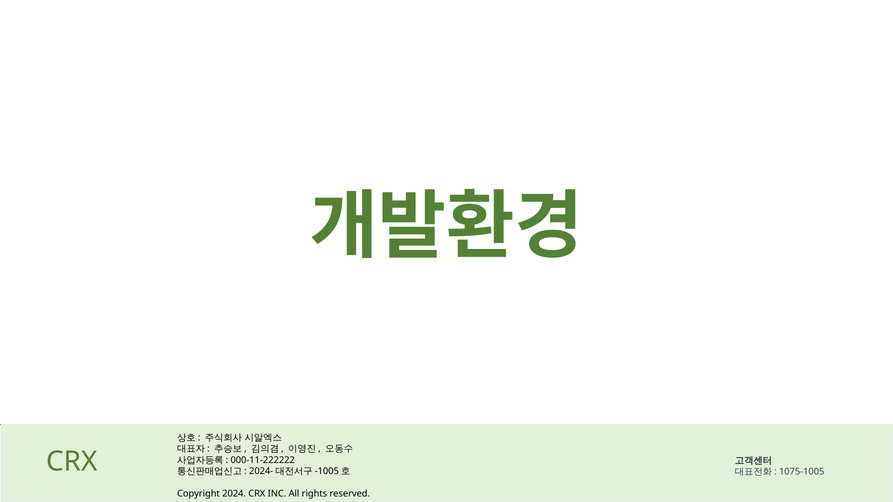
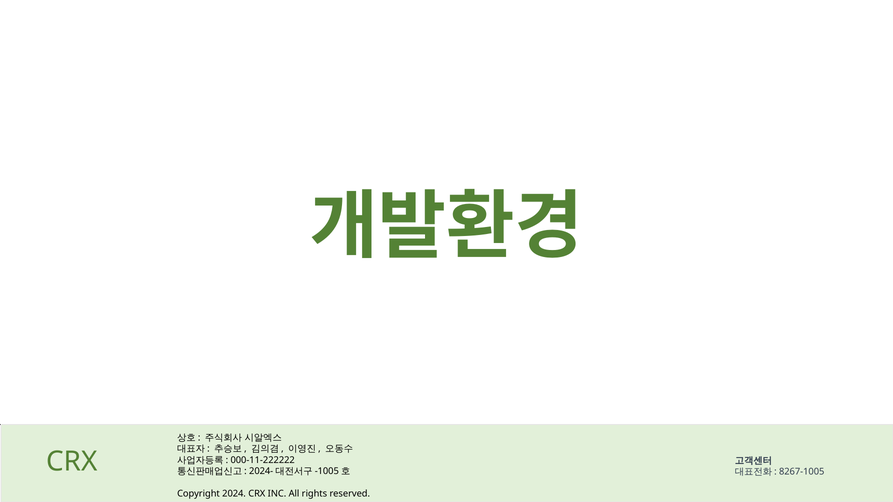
1075-1005: 1075-1005 -> 8267-1005 (802, 472)
